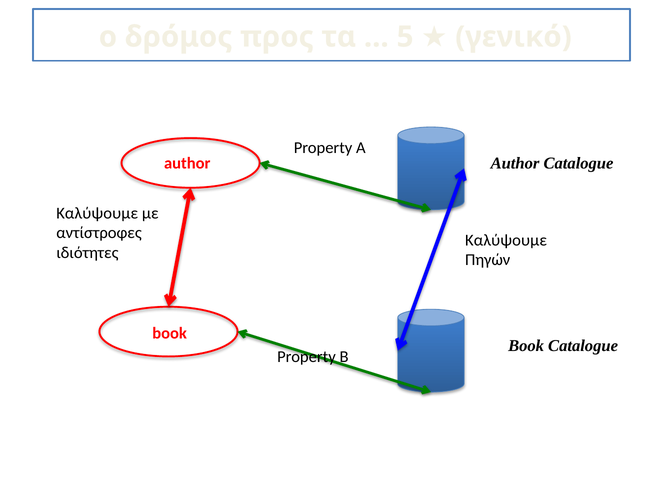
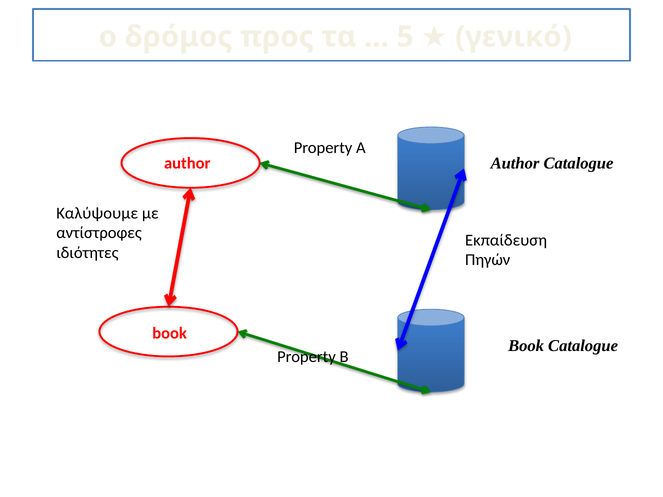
Καλύψουμε: Καλύψουμε -> Εκπαίδευση (506, 240)
